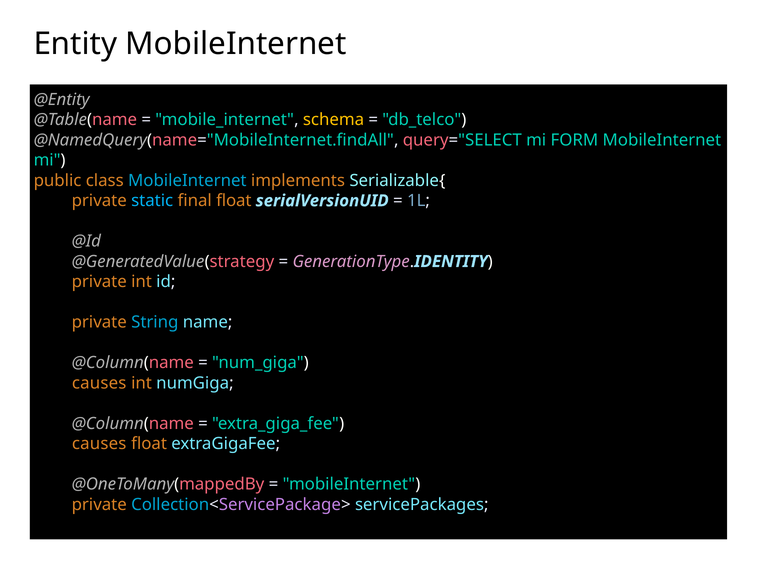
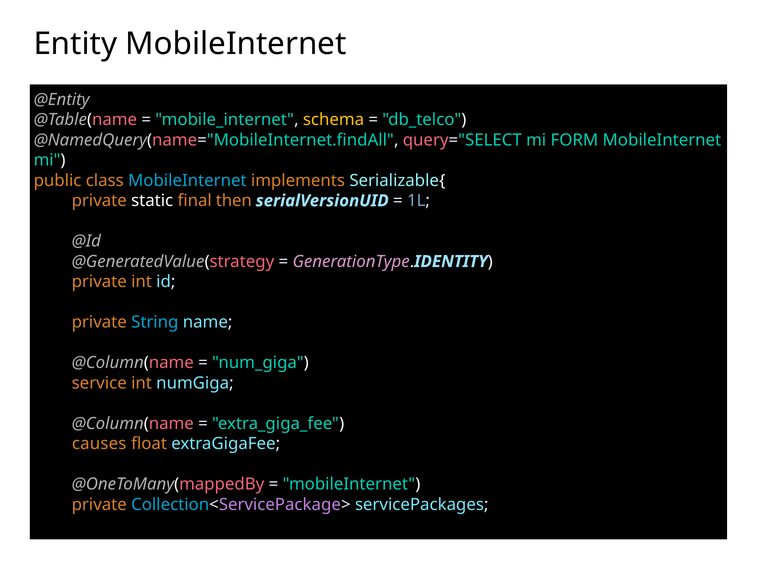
static colour: light blue -> white (152, 201)
final float: float -> then (234, 201)
causes: causes -> service (99, 383)
